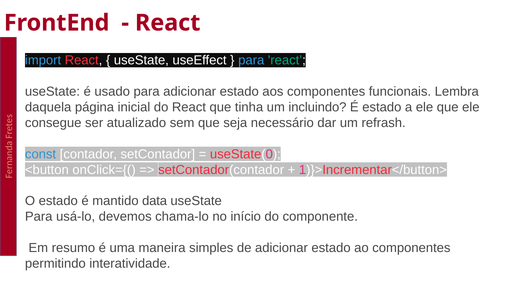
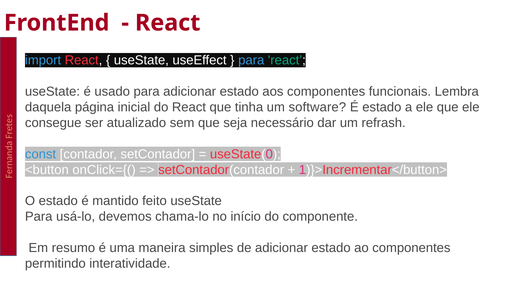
incluindo: incluindo -> software (317, 107)
data: data -> feito (155, 201)
